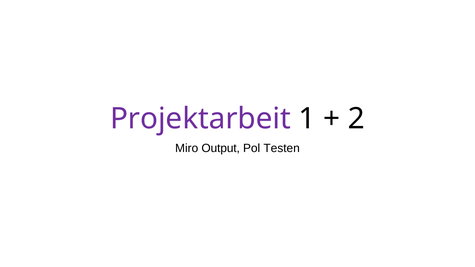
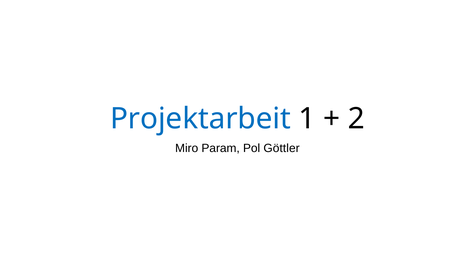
Projektarbeit colour: purple -> blue (200, 119)
Output: Output -> Param (221, 148)
Testen: Testen -> Göttler (282, 148)
